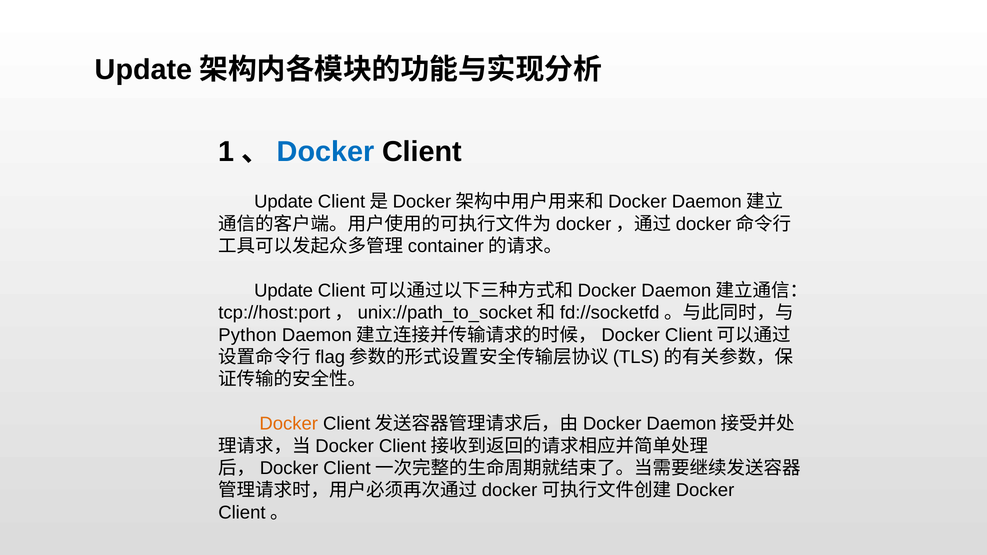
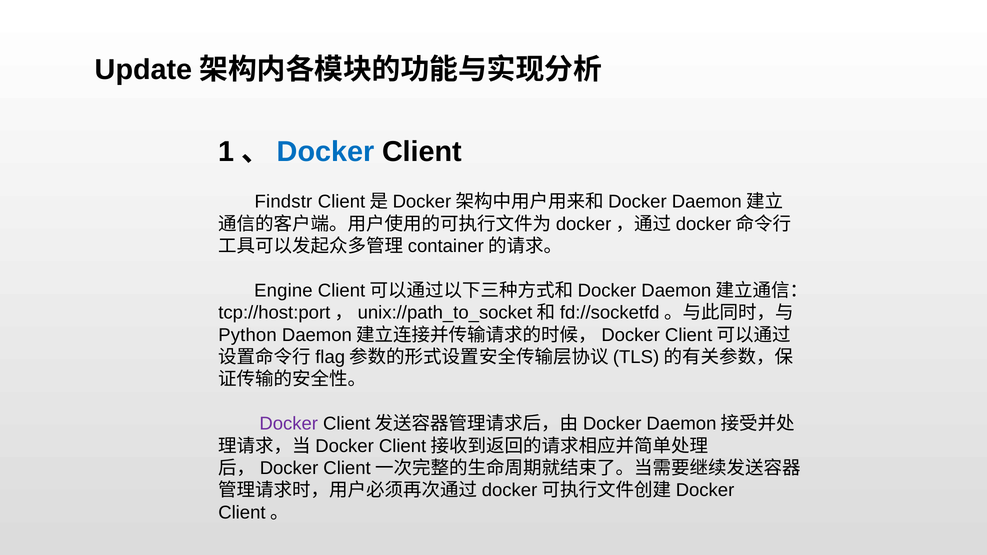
Update: Update -> Findstr (283, 202)
Update: Update -> Engine (283, 291)
Docker colour: orange -> purple (289, 424)
